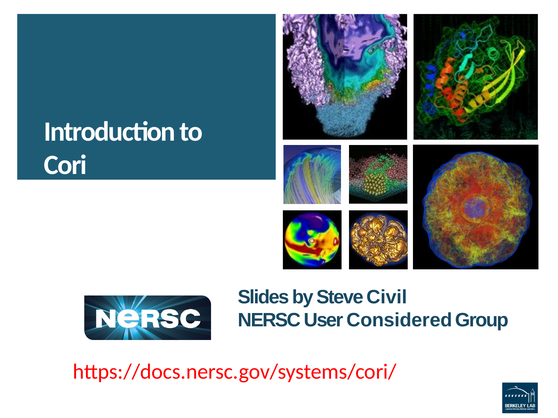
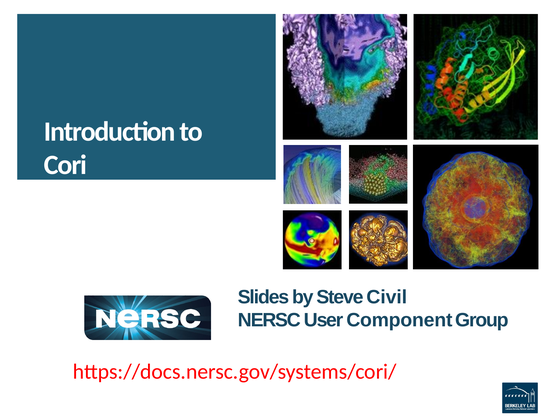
Considered: Considered -> Component (399, 321)
